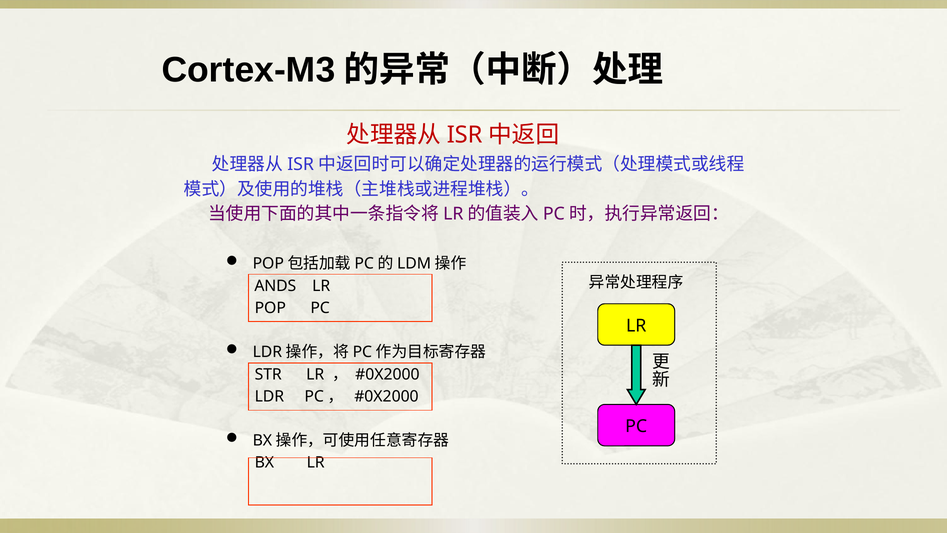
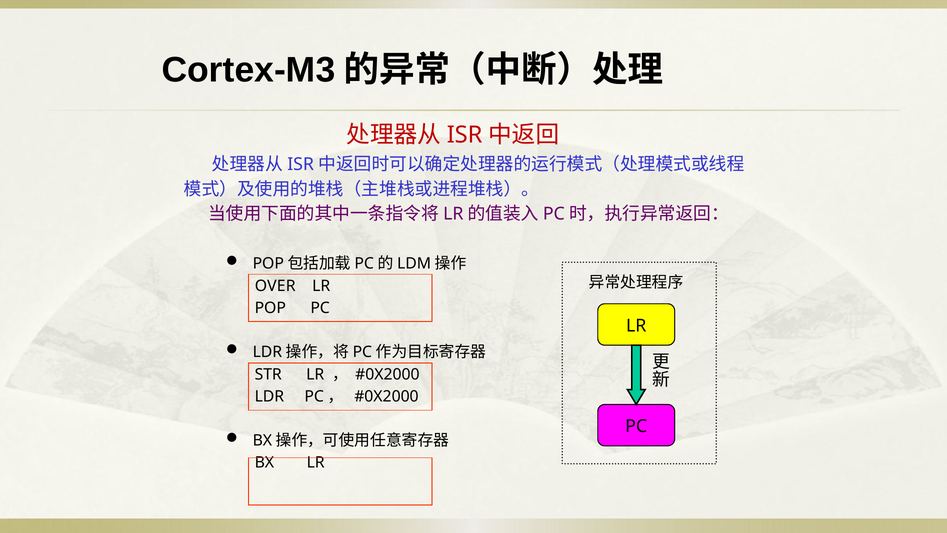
ANDS: ANDS -> OVER (275, 286)
